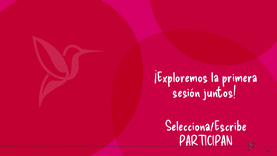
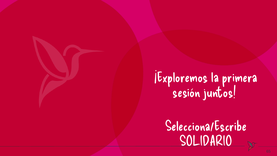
PARTICIPAN: PARTICIPAN -> SOLIDARIO (206, 141)
